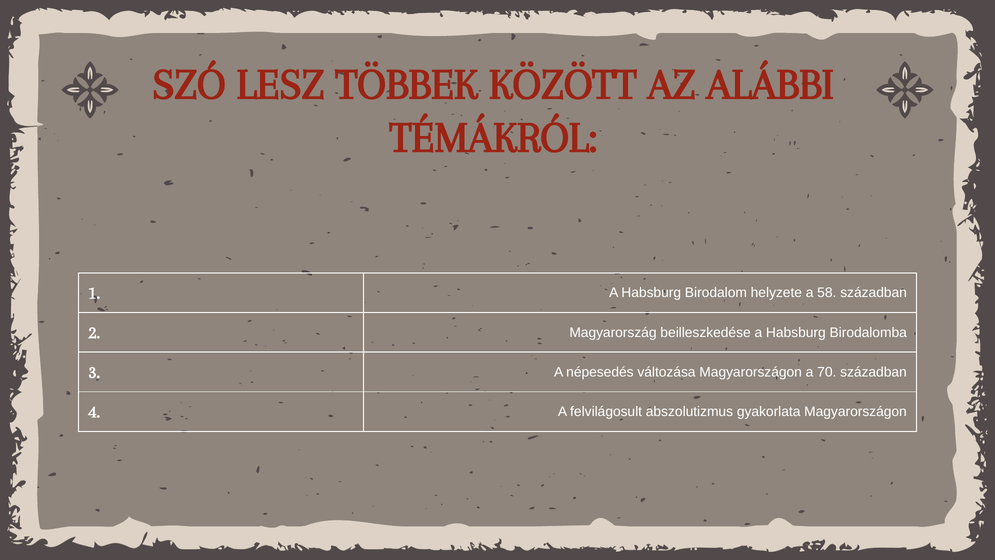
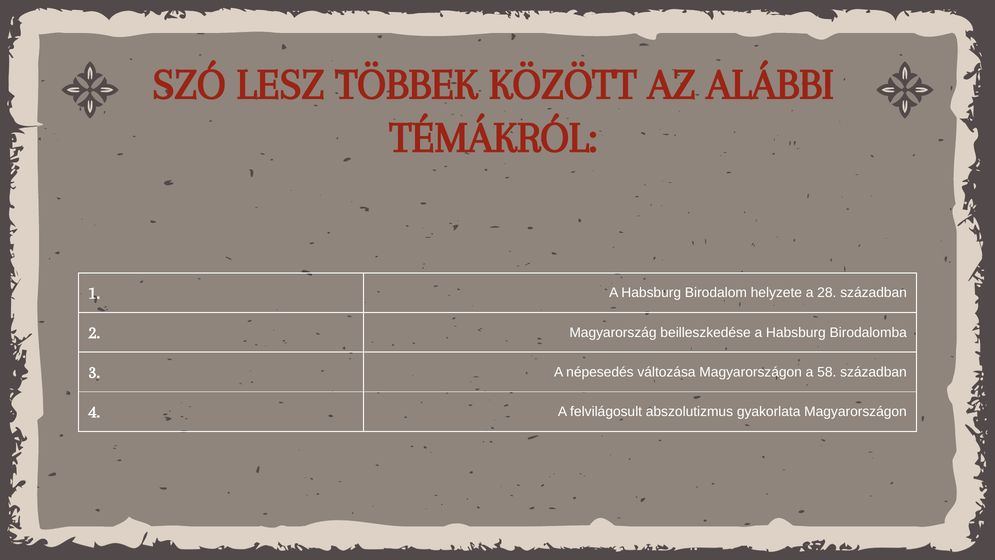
58: 58 -> 28 (827, 293)
70: 70 -> 58 (827, 372)
